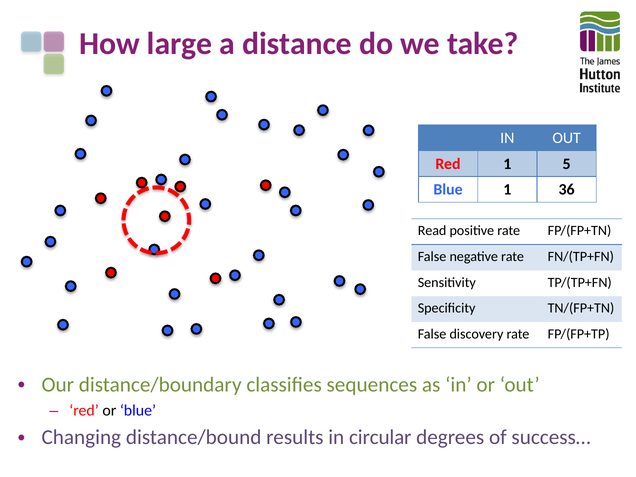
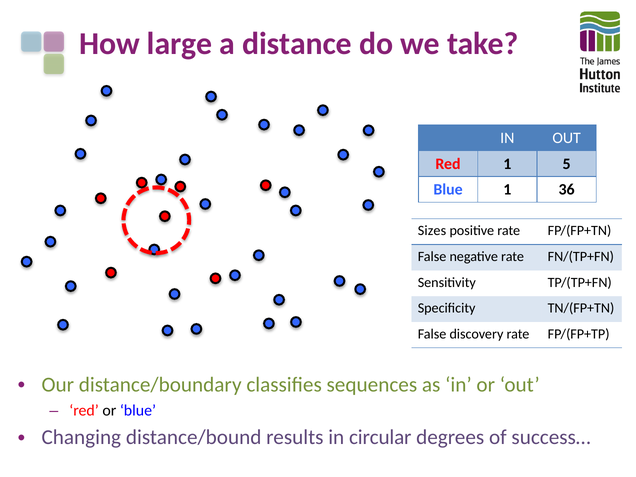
Read: Read -> Sizes (432, 231)
